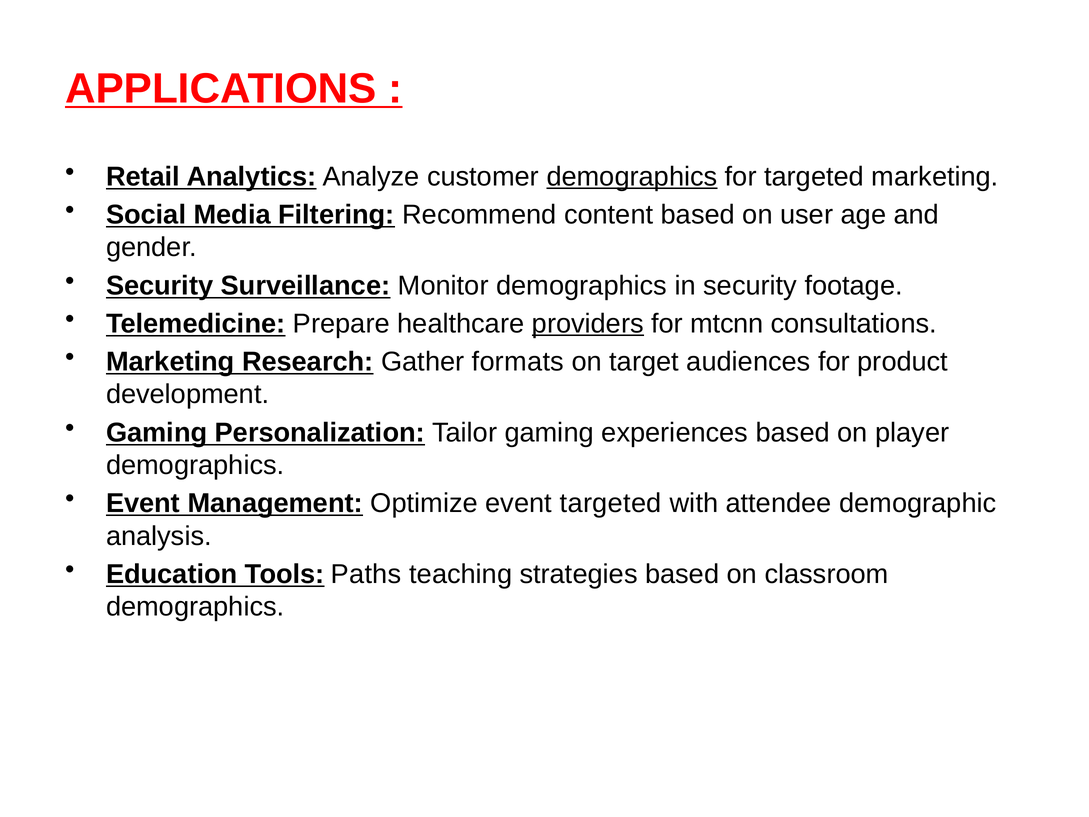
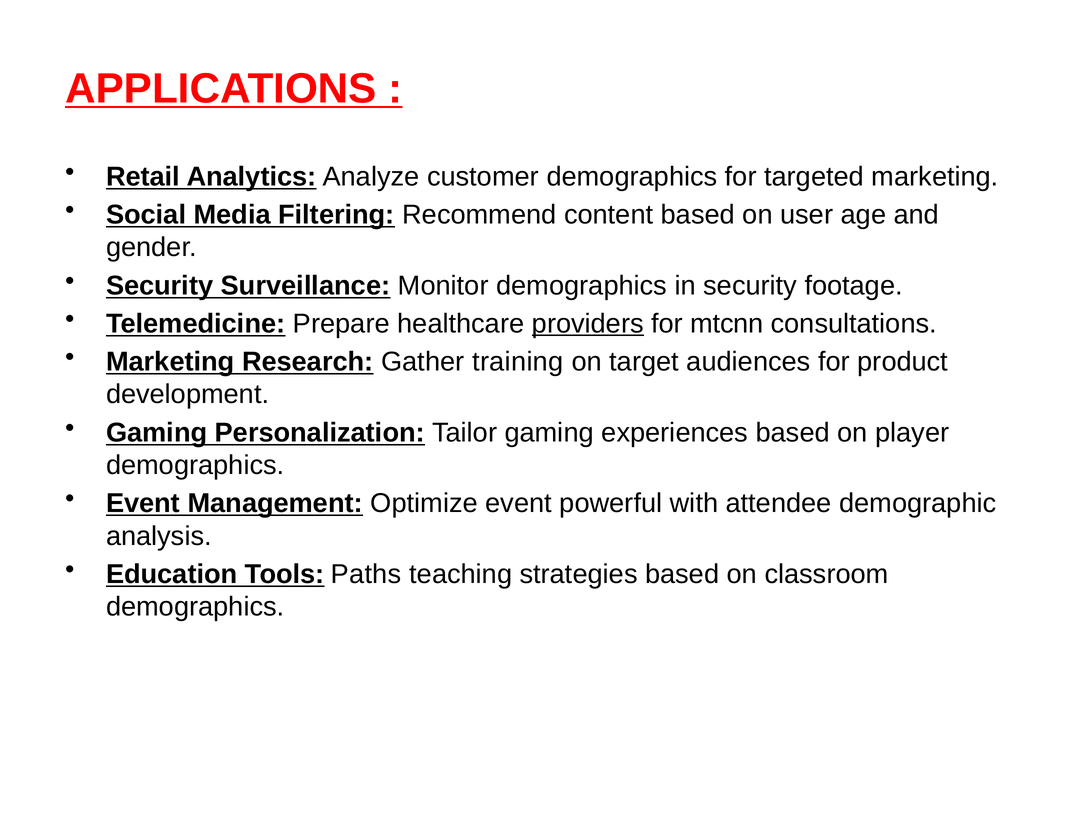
demographics underline: present -> none (632, 177)
formats: formats -> training (518, 362)
event targeted: targeted -> powerful (611, 503)
